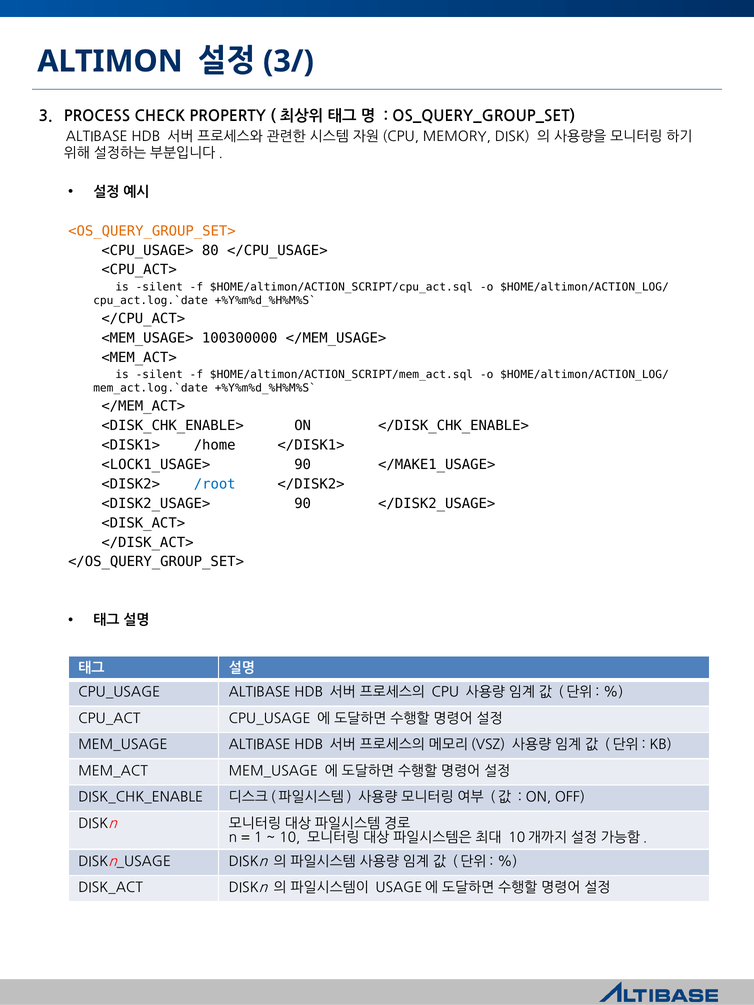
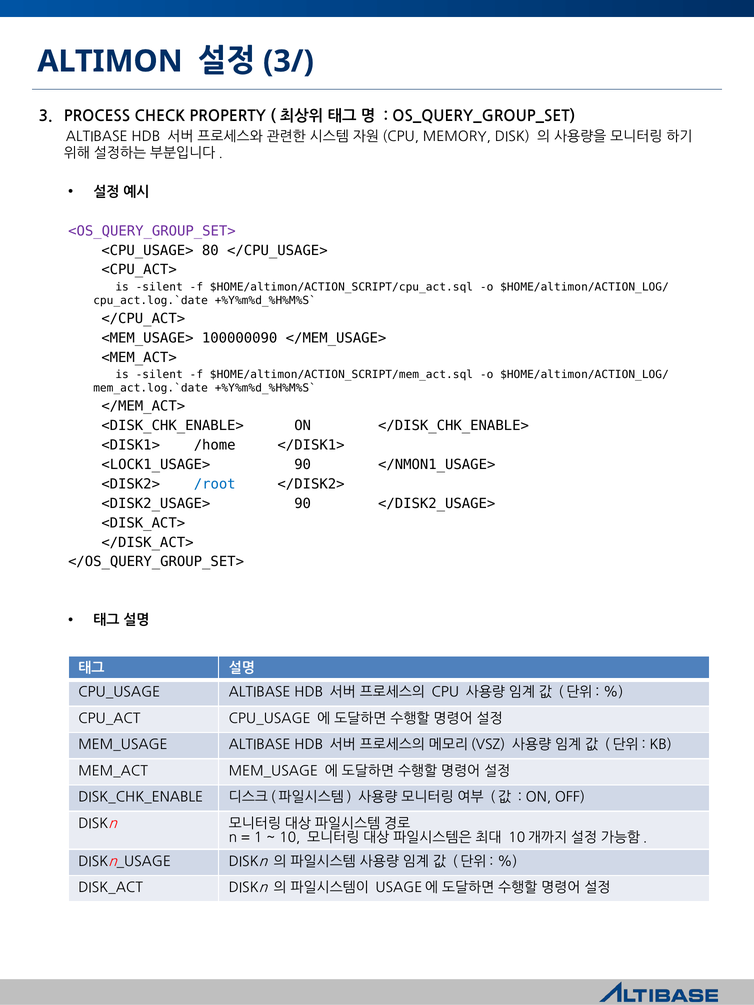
<OS_QUERY_GROUP_SET> colour: orange -> purple (152, 231)
100300000: 100300000 -> 100000090 (240, 338)
</MAKE1_USAGE>: </MAKE1_USAGE> -> </NMON1_USAGE> (437, 465)
